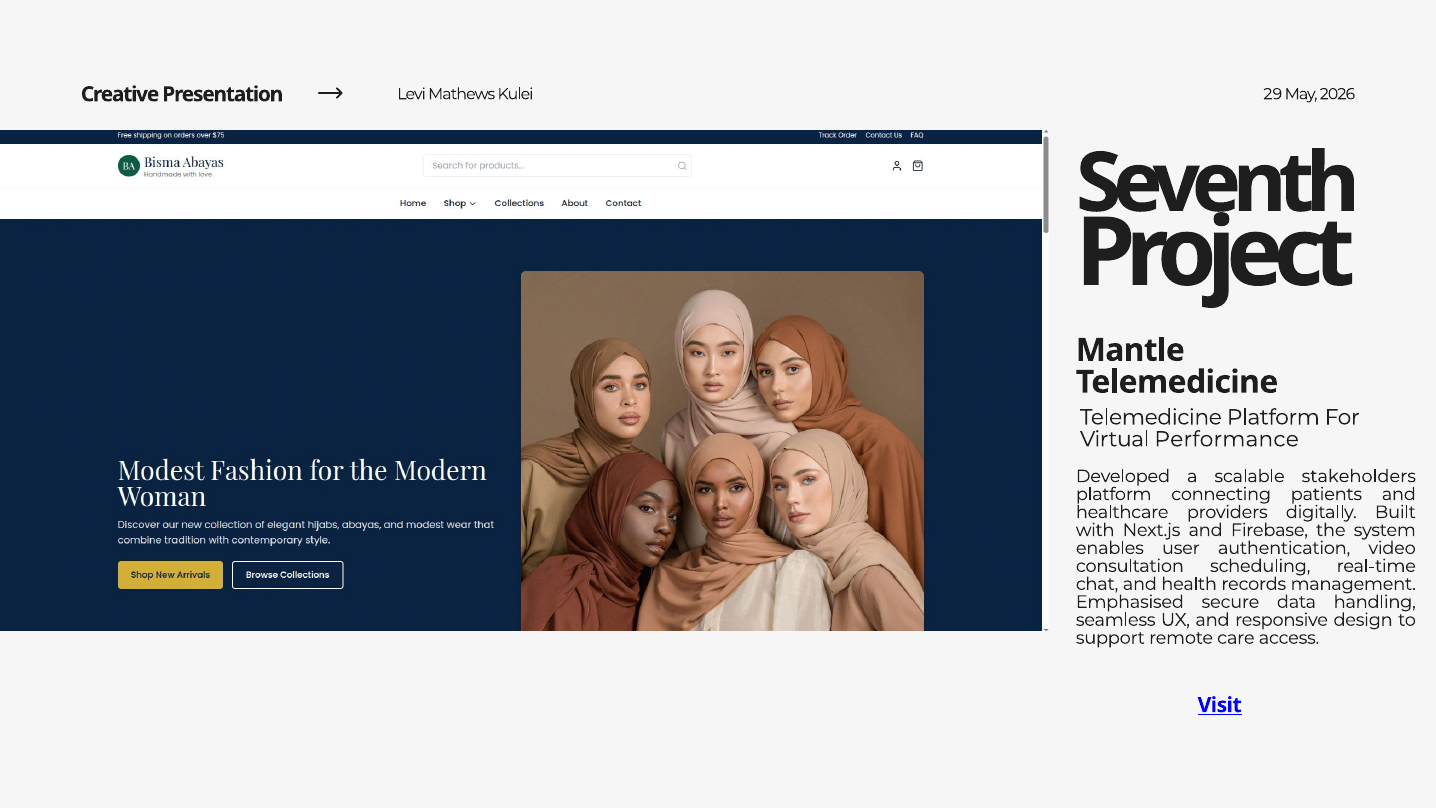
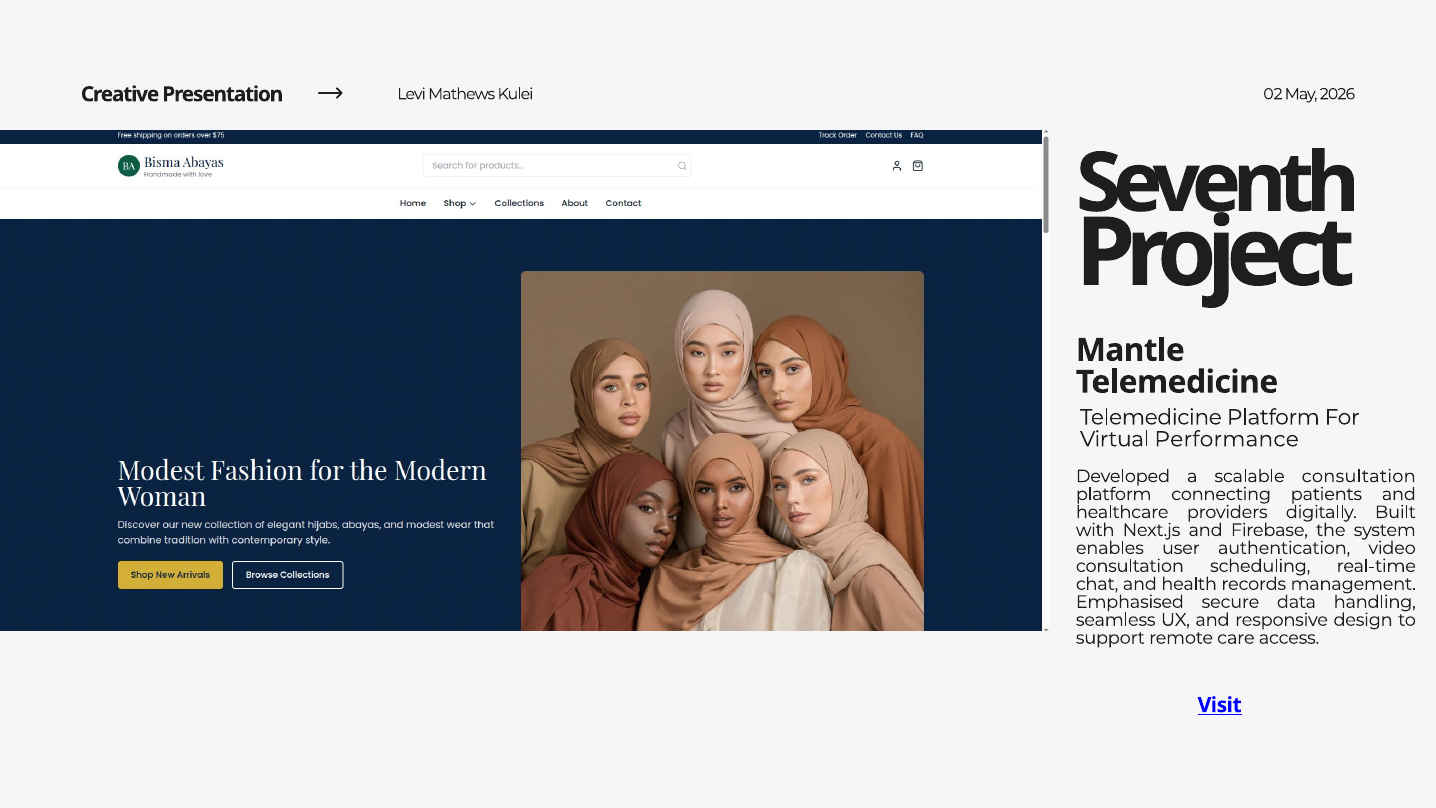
29: 29 -> 02 (1273, 94)
scalable stakeholders: stakeholders -> consultation (1359, 476)
